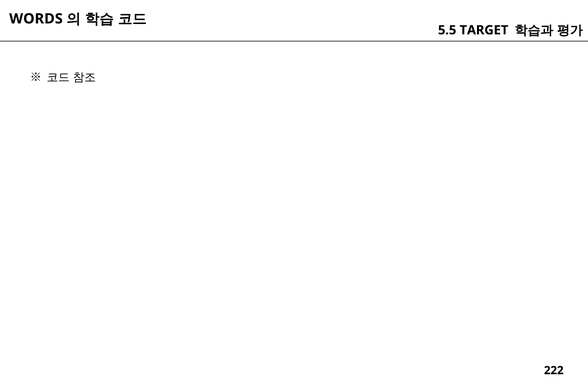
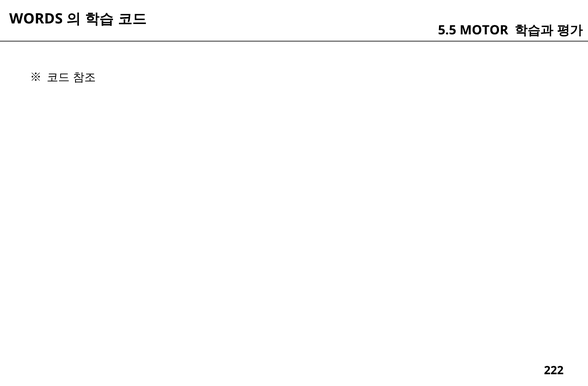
TARGET: TARGET -> MOTOR (484, 30)
